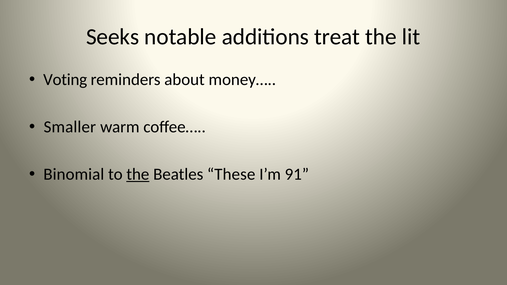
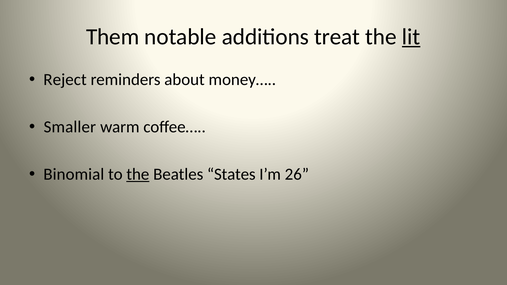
Seeks: Seeks -> Them (113, 37)
lit underline: none -> present (411, 37)
Voting: Voting -> Reject (65, 80)
These: These -> States (231, 174)
91: 91 -> 26 (297, 174)
